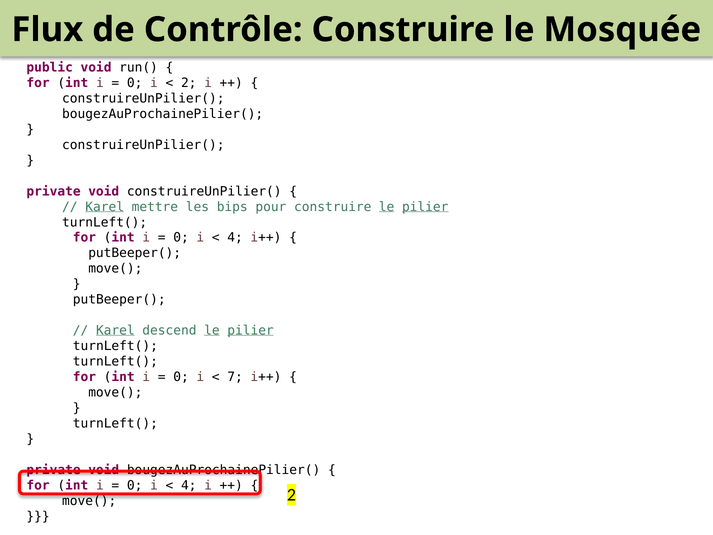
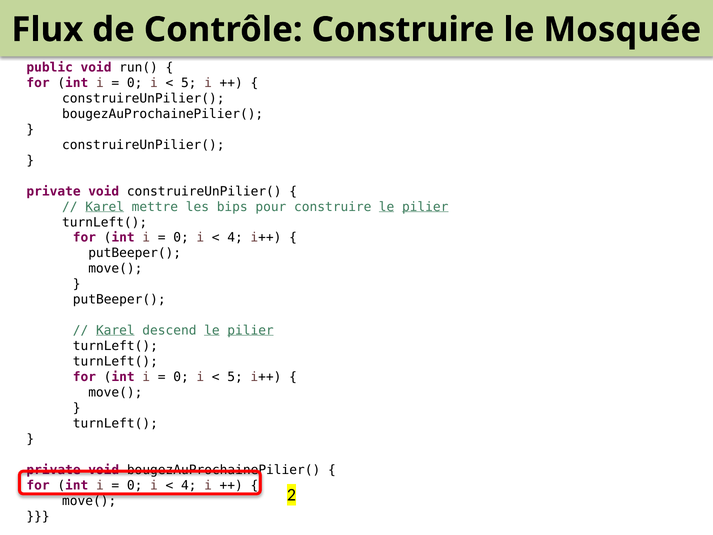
2: 2 -> 5 (189, 83)
7: 7 -> 5 (235, 377)
